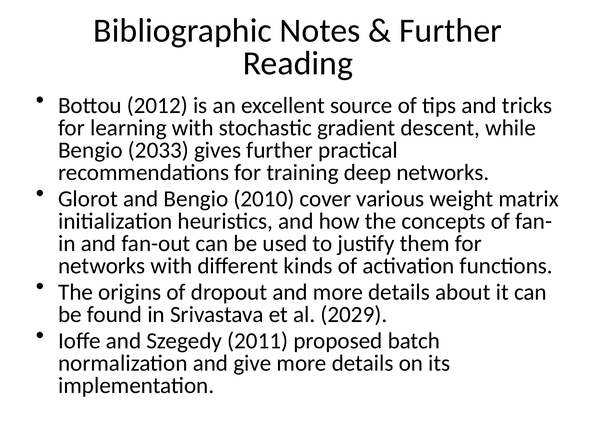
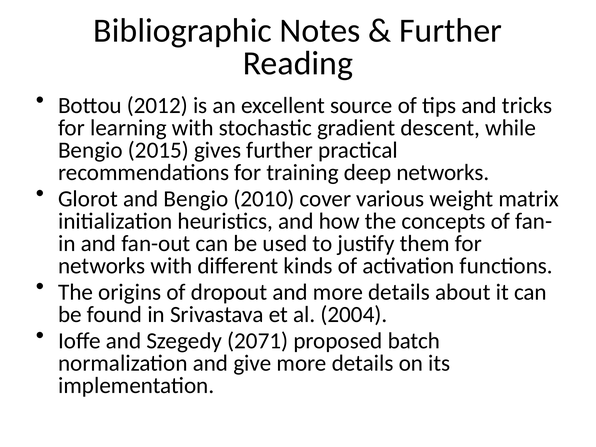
2033: 2033 -> 2015 (158, 150)
2029: 2029 -> 2004 (354, 315)
2011: 2011 -> 2071 (258, 341)
